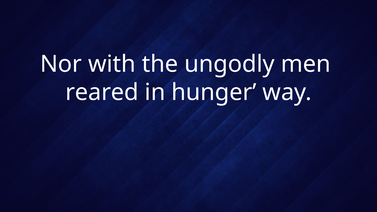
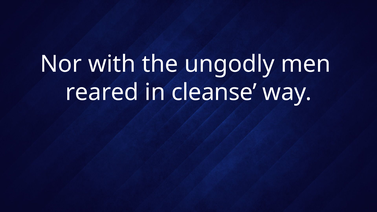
hunger: hunger -> cleanse (214, 92)
